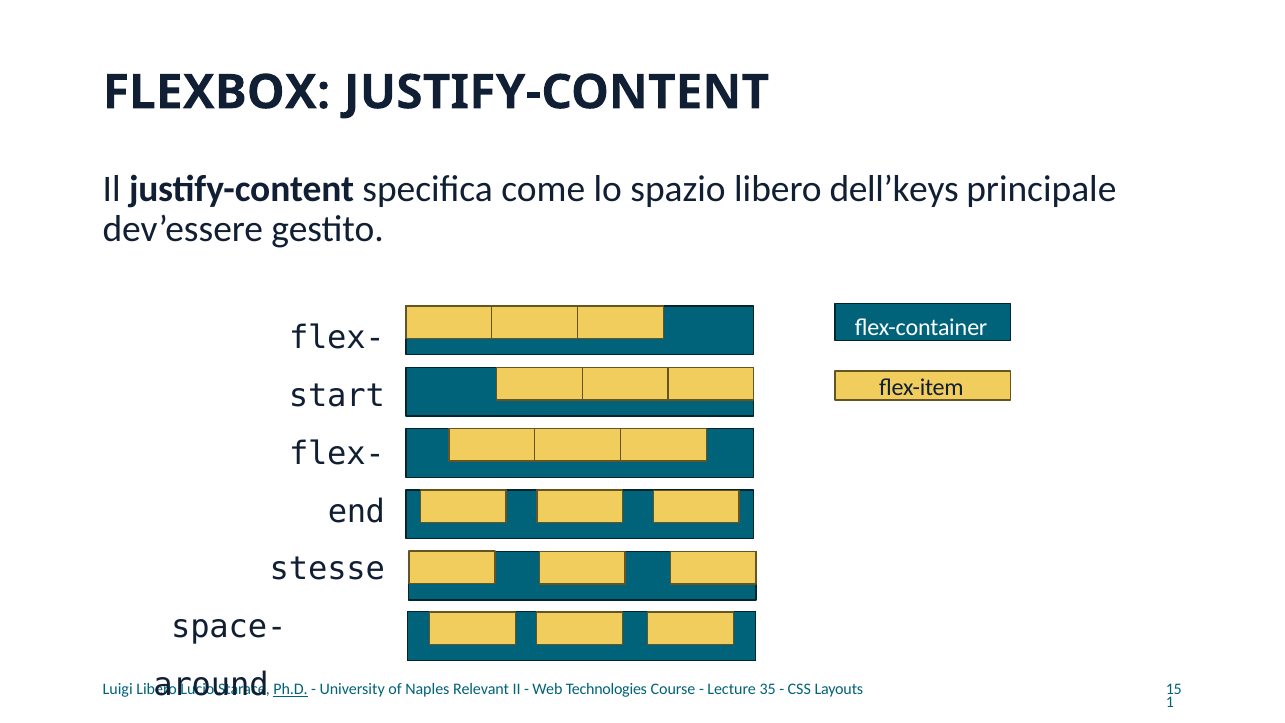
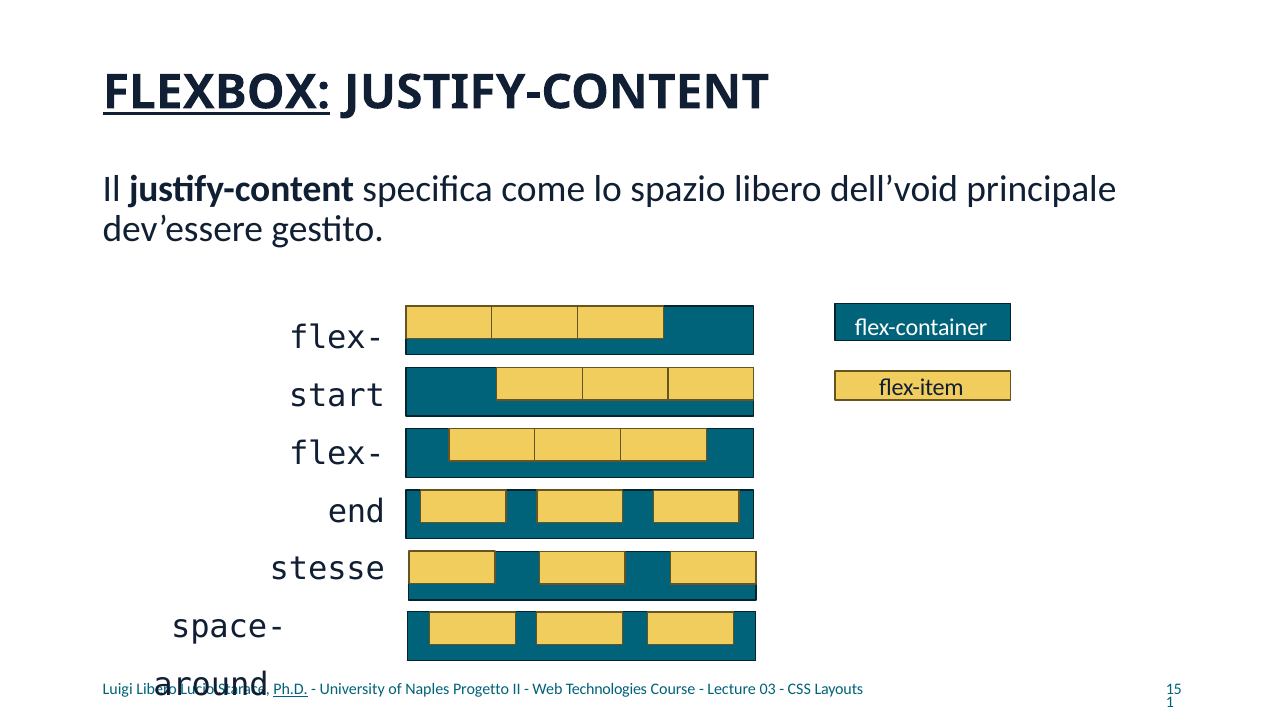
FLEXBOX underline: none -> present (217, 92)
dell’keys: dell’keys -> dell’void (894, 189)
Relevant: Relevant -> Progetto (481, 689)
35: 35 -> 03 (768, 689)
